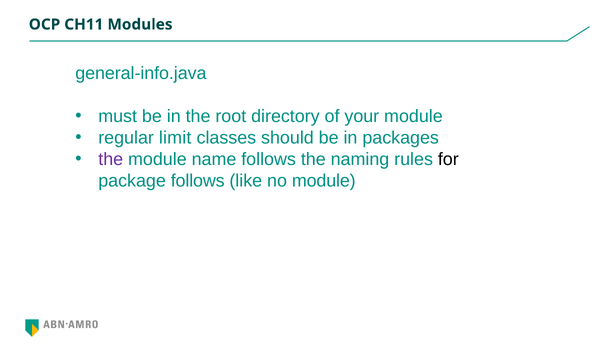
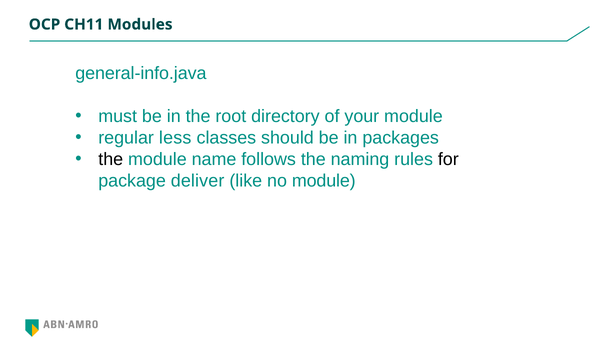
limit: limit -> less (175, 138)
the colour: purple -> black (111, 159)
package follows: follows -> deliver (198, 181)
